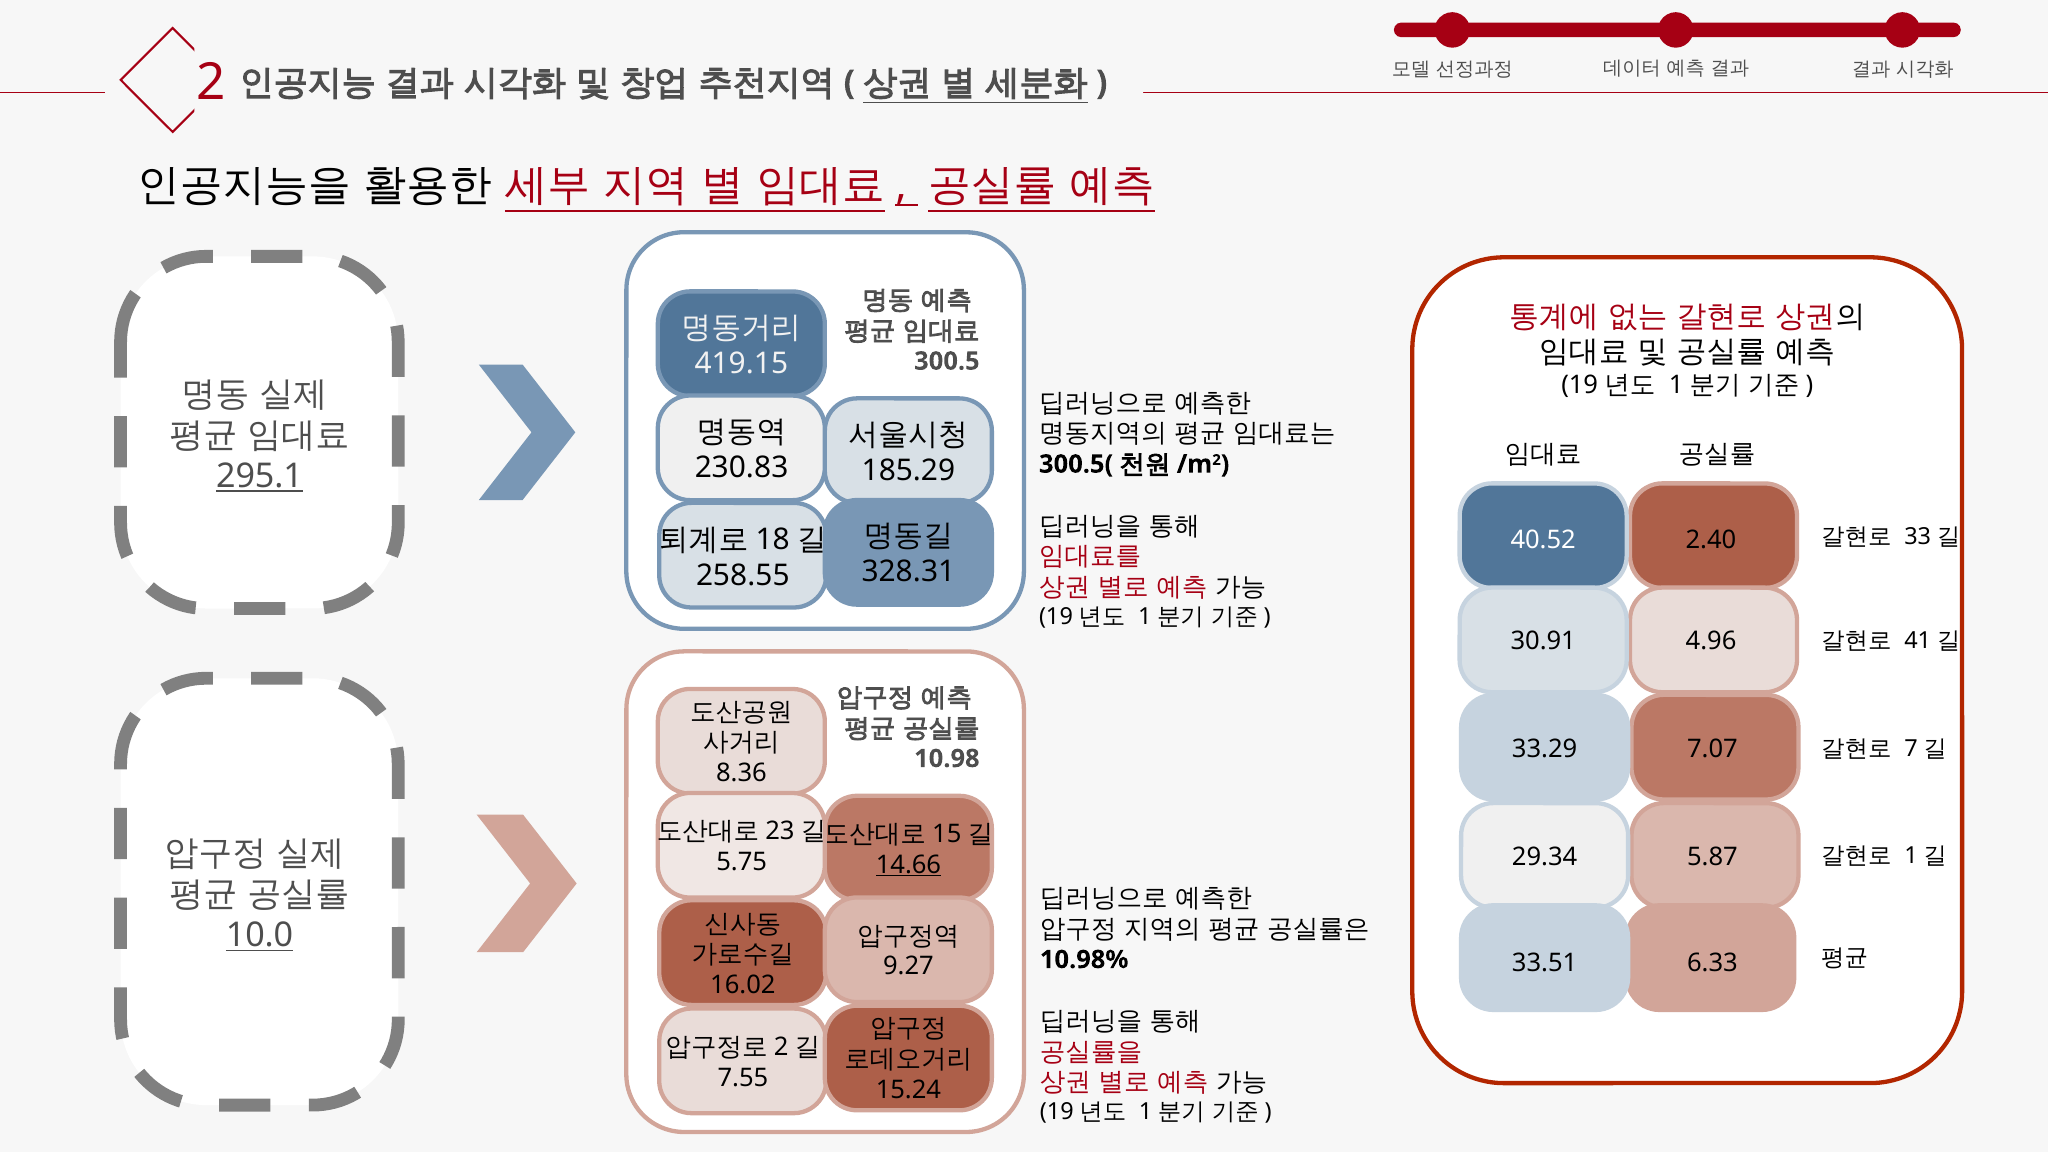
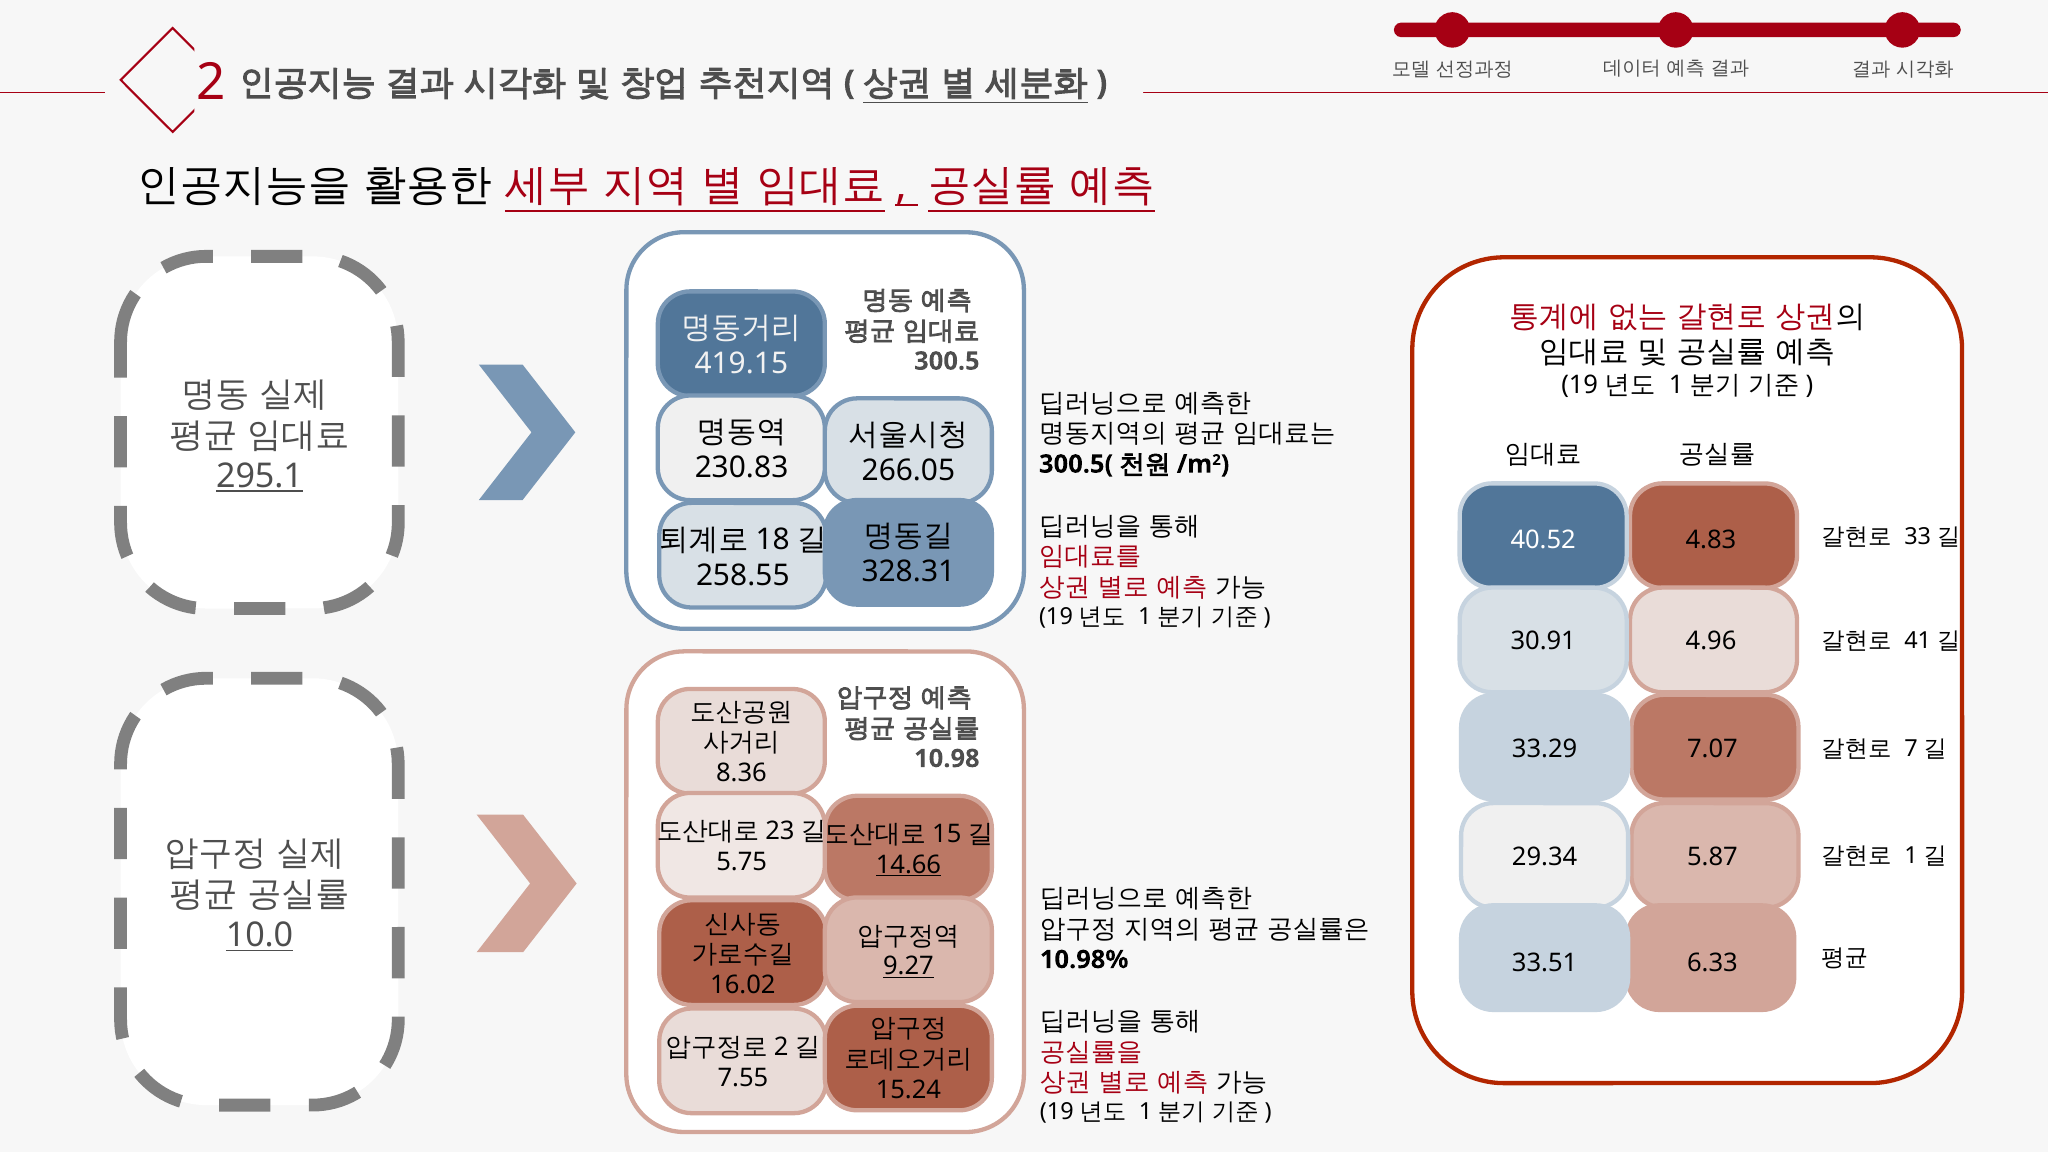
185.29: 185.29 -> 266.05 (908, 470)
2.40: 2.40 -> 4.83 (1711, 540)
9.27 underline: none -> present (908, 966)
